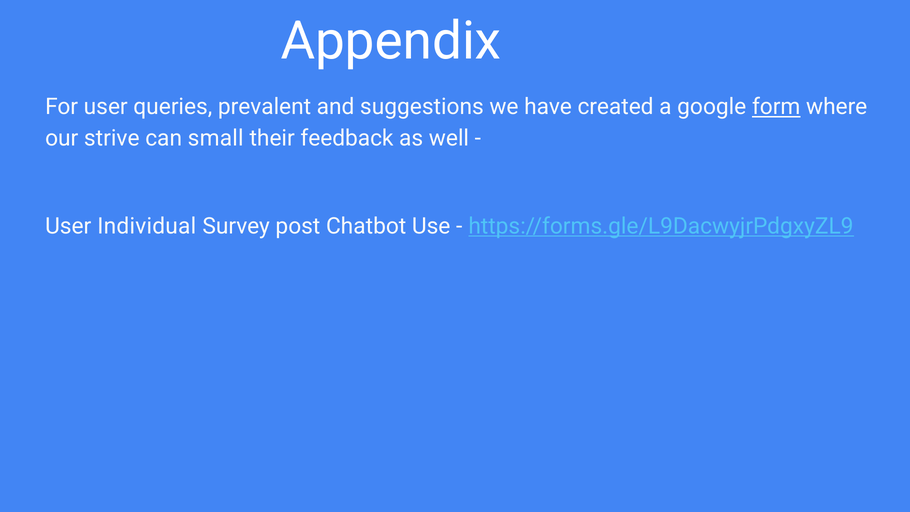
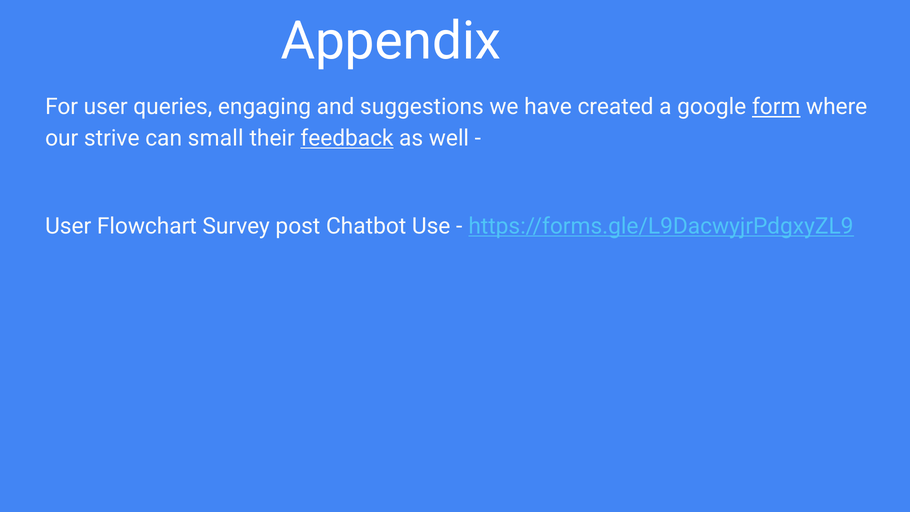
prevalent: prevalent -> engaging (265, 107)
feedback underline: none -> present (347, 138)
Individual: Individual -> Flowchart (147, 226)
